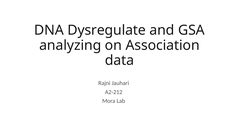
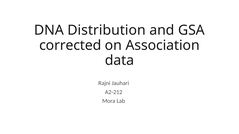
Dysregulate: Dysregulate -> Distribution (107, 30)
analyzing: analyzing -> corrected (70, 45)
